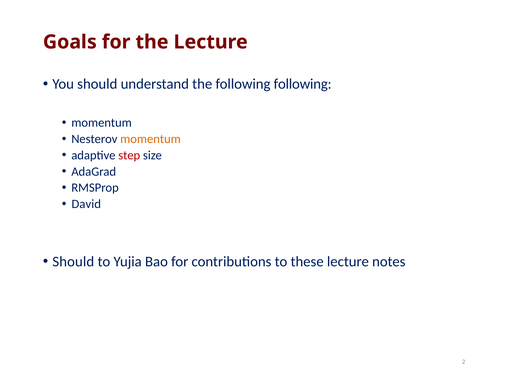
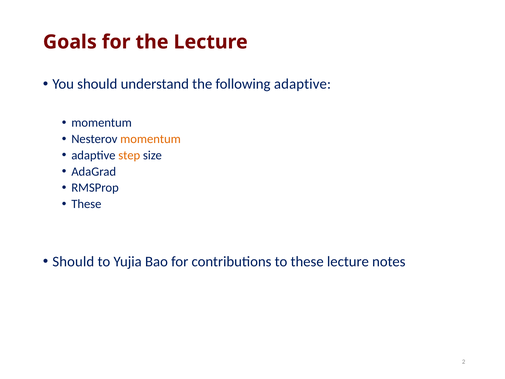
following following: following -> adaptive (302, 84)
step colour: red -> orange (129, 155)
David: David -> These (86, 204)
